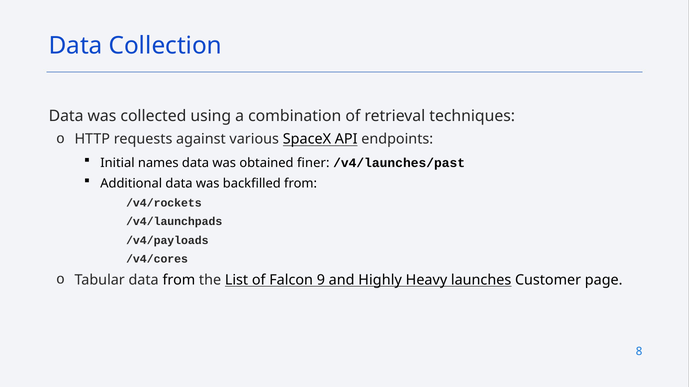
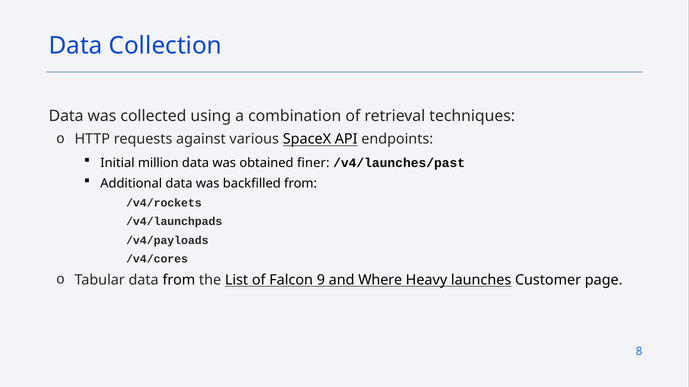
names: names -> million (158, 163)
Highly: Highly -> Where (380, 280)
